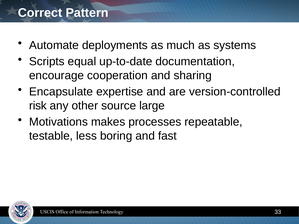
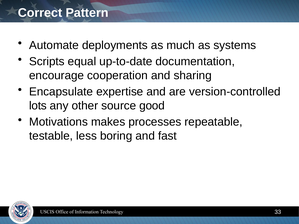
risk: risk -> lots (38, 106)
large: large -> good (152, 106)
